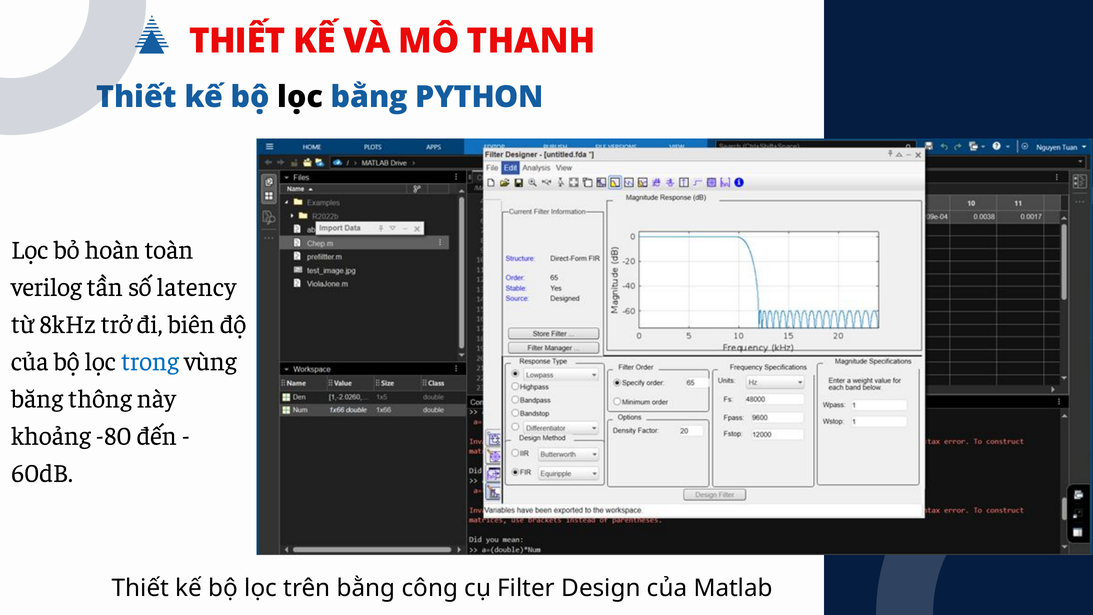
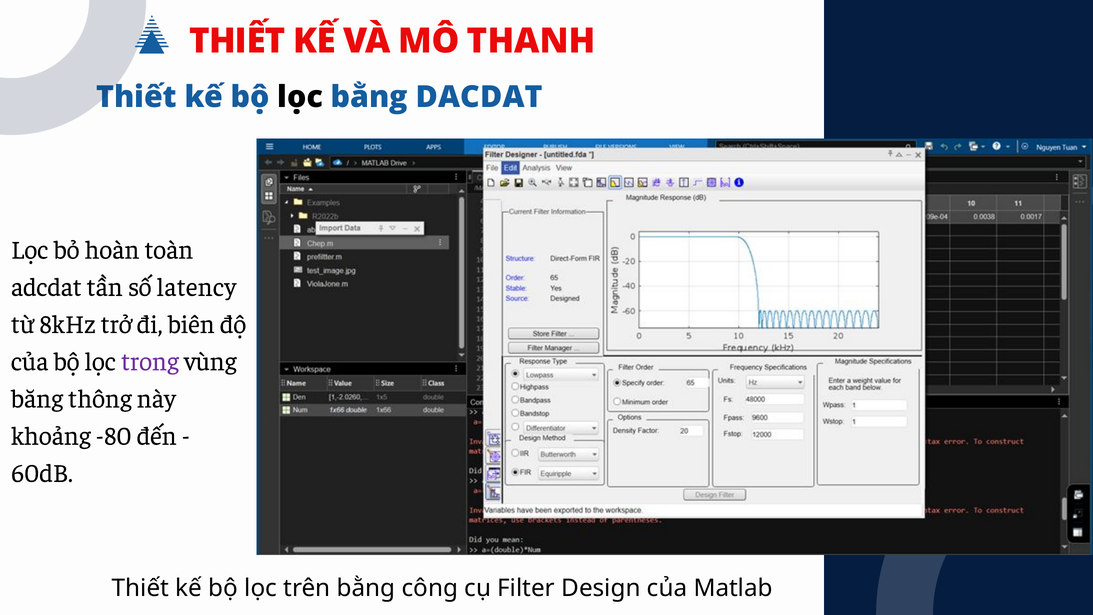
PYTHON: PYTHON -> DACDAT (479, 97)
verilog: verilog -> adcdat (46, 287)
trong colour: blue -> purple (150, 362)
